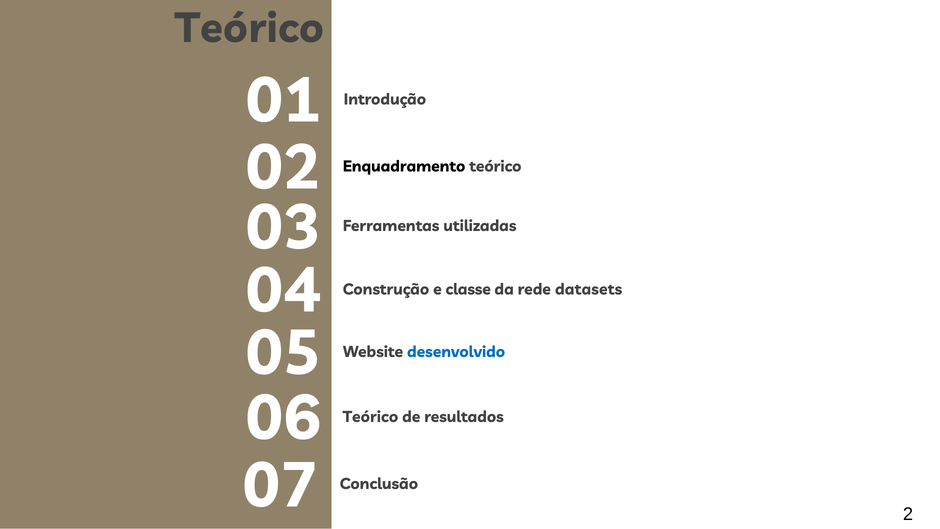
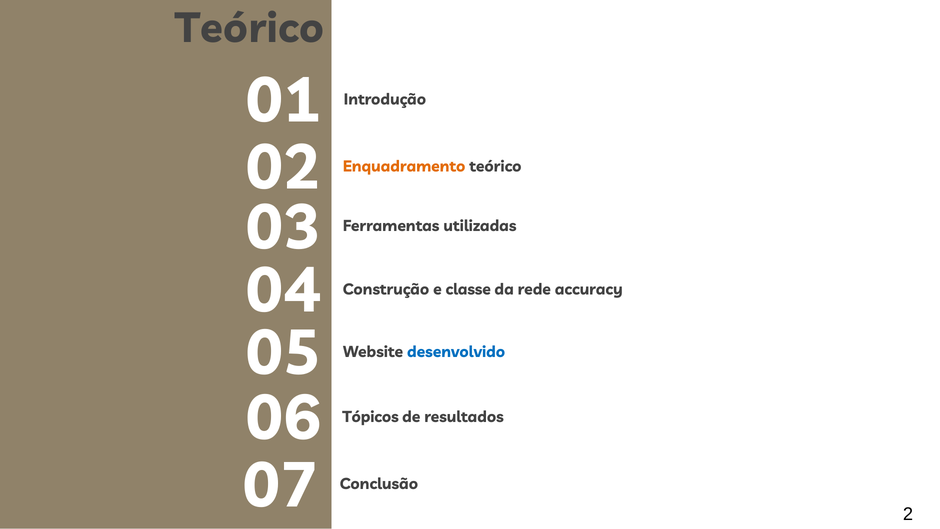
Enquadramento colour: black -> orange (404, 166)
datasets: datasets -> accuracy (589, 289)
Teórico: Teórico -> Tópicos (371, 417)
